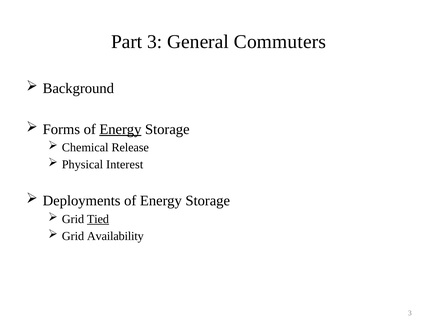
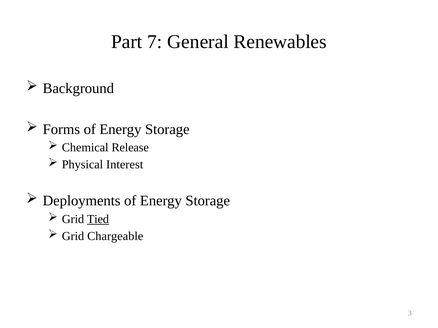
Part 3: 3 -> 7 (155, 42)
Commuters: Commuters -> Renewables (280, 42)
Energy underline: present -> none (120, 129)
Availability: Availability -> Chargeable (115, 236)
